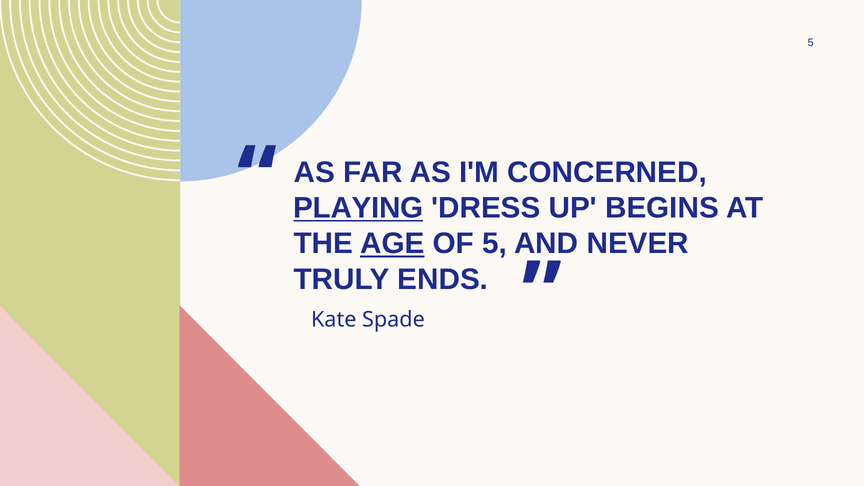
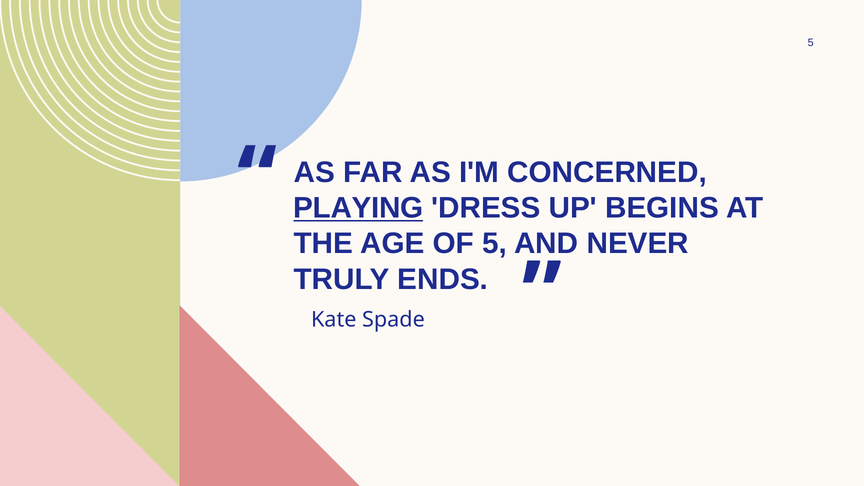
AGE underline: present -> none (392, 244)
